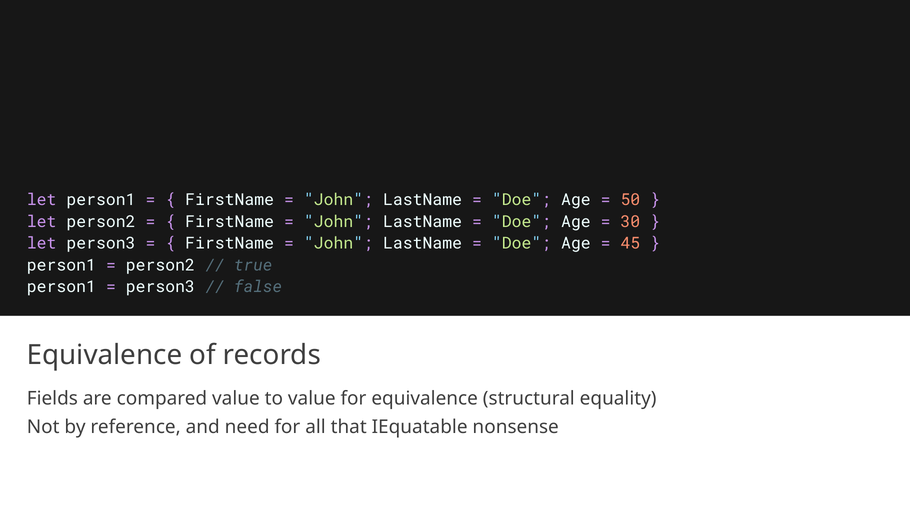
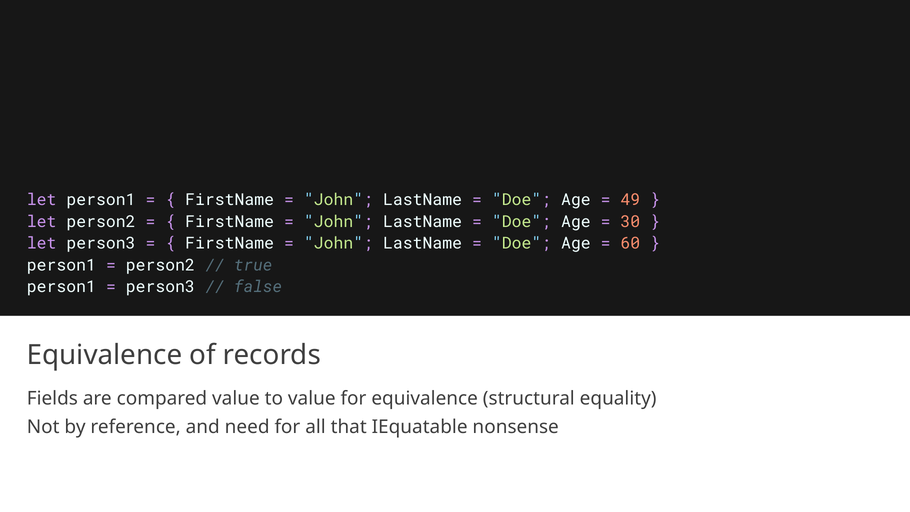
50: 50 -> 49 (630, 200)
45: 45 -> 60 (630, 243)
